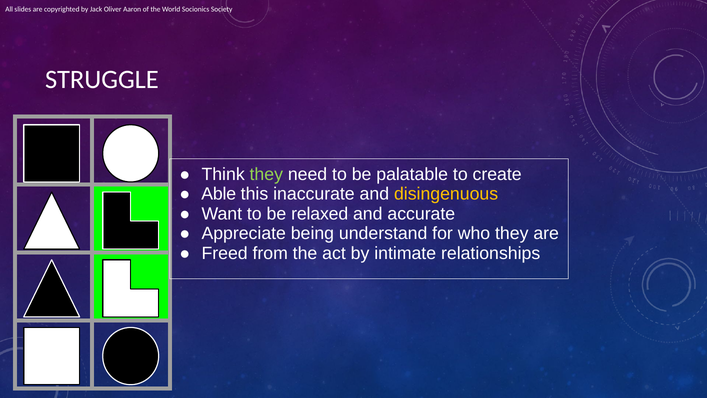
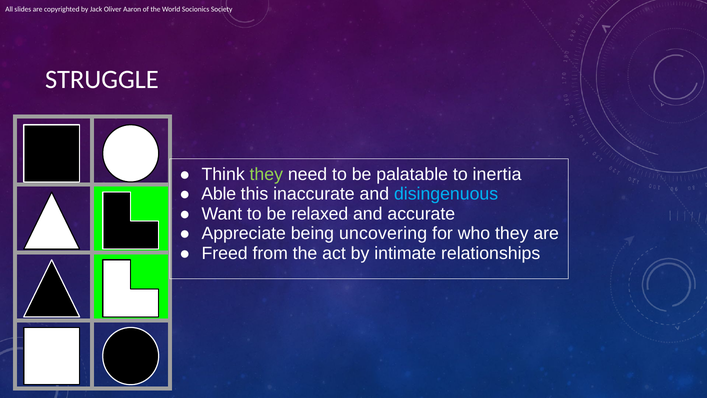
create: create -> inertia (497, 174)
disingenuous colour: yellow -> light blue (446, 194)
understand: understand -> uncovering (383, 233)
